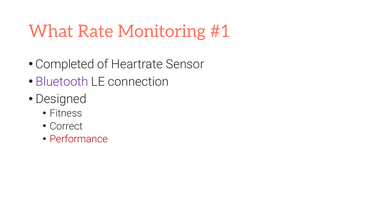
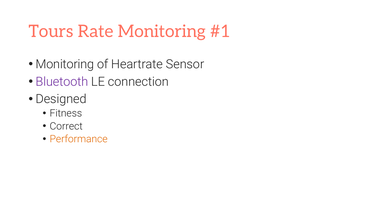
What: What -> Tours (51, 32)
Completed: Completed -> Monitoring (65, 64)
Performance colour: red -> orange (79, 139)
